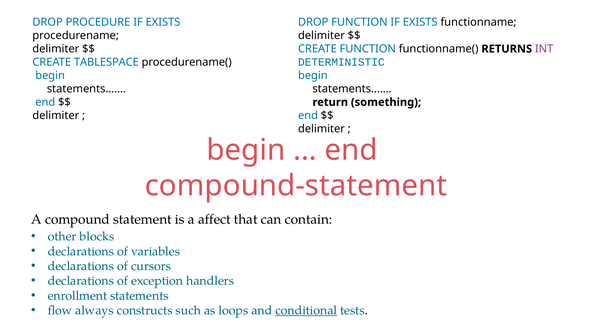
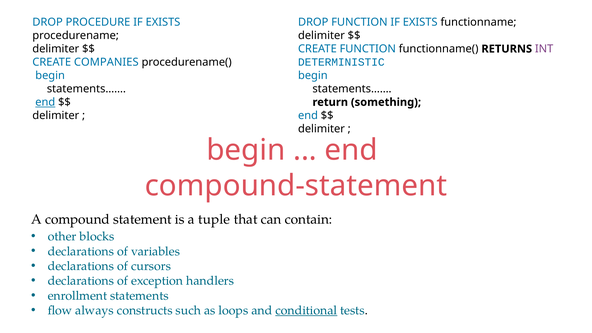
TABLESPACE: TABLESPACE -> COMPANIES (106, 62)
end underline: none -> present (45, 102)
affect: affect -> tuple (214, 220)
